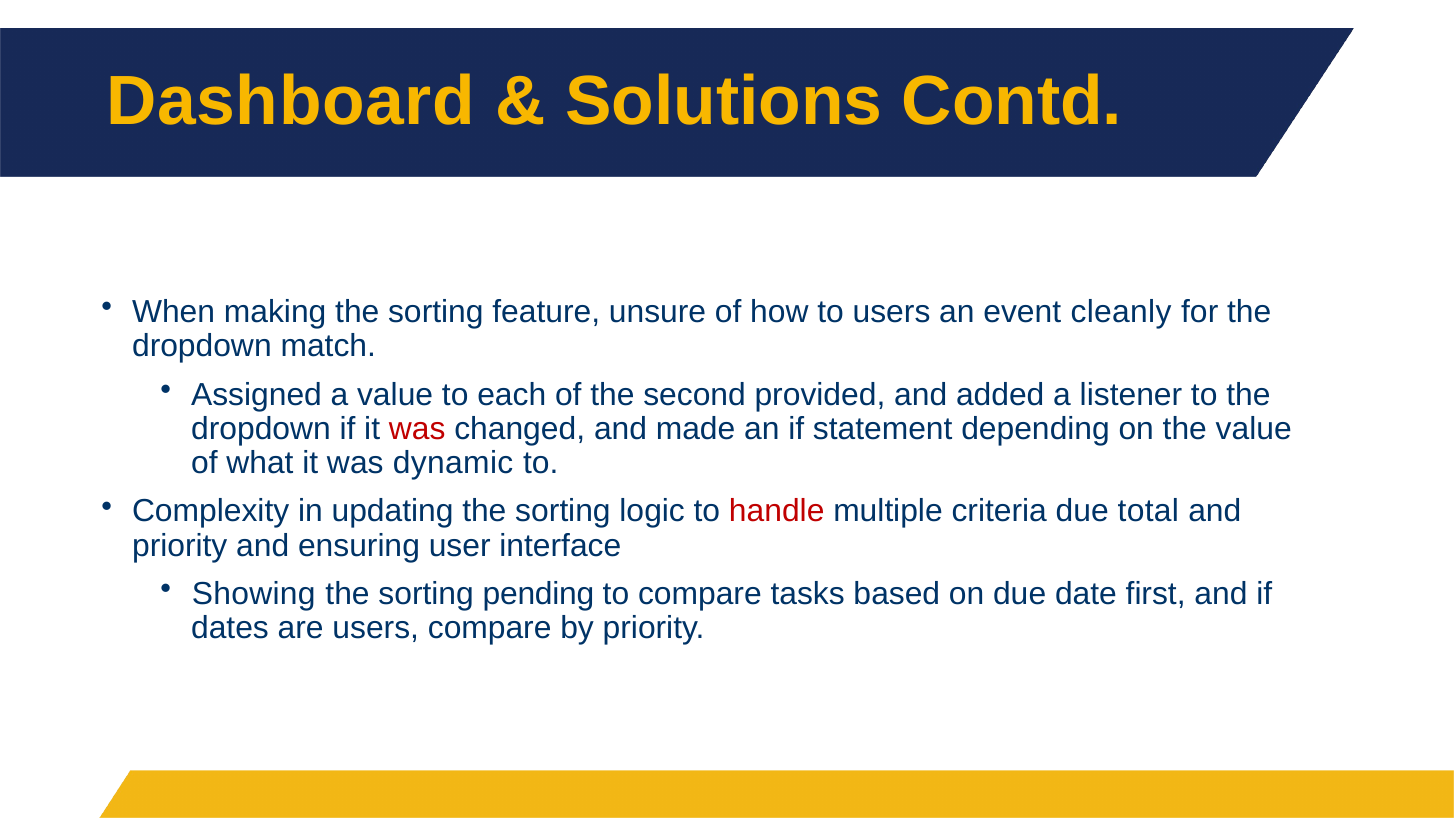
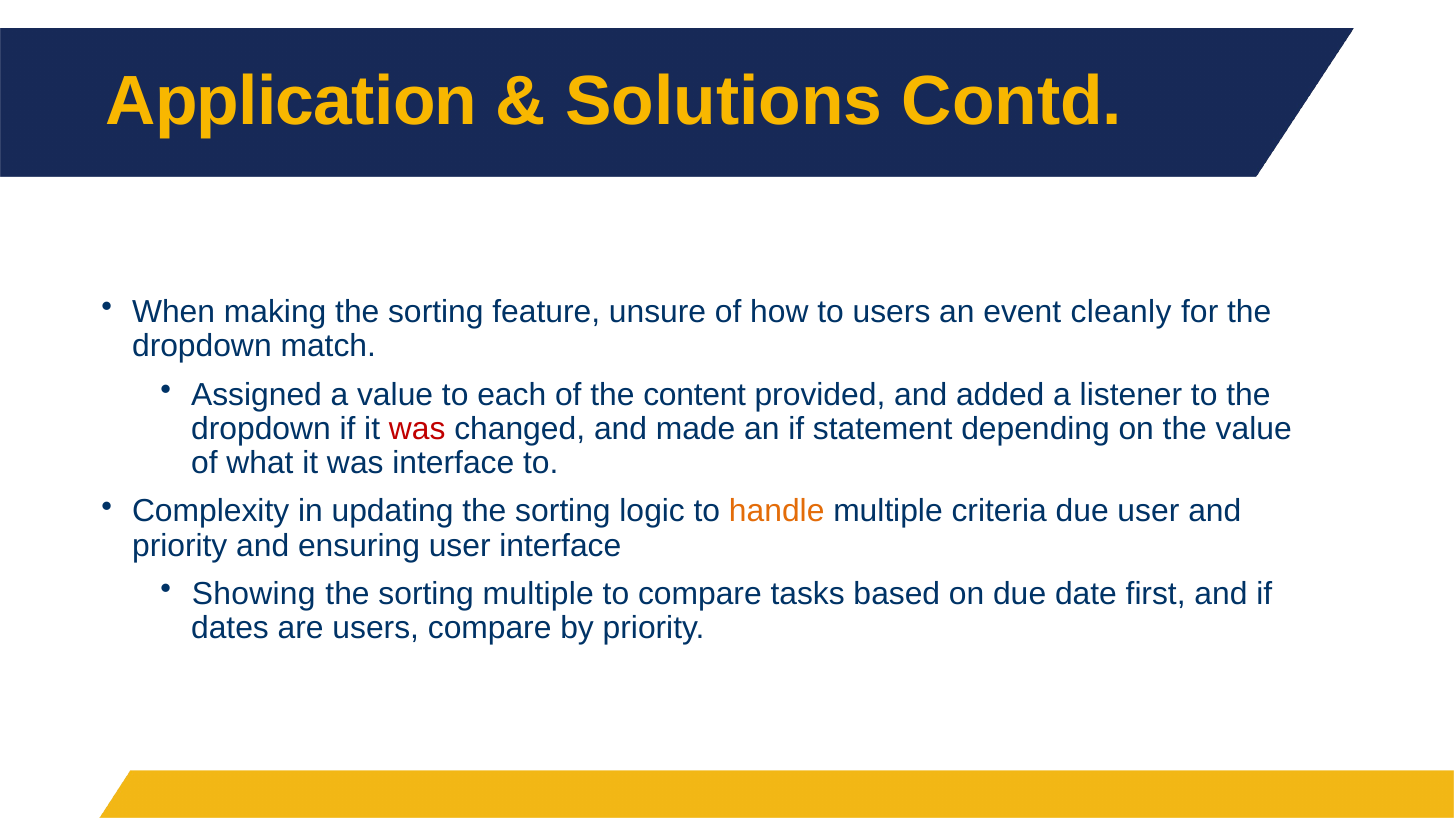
Dashboard: Dashboard -> Application (291, 101)
second: second -> content (695, 394)
was dynamic: dynamic -> interface (453, 463)
handle colour: red -> orange (777, 511)
due total: total -> user (1148, 511)
sorting pending: pending -> multiple (538, 593)
